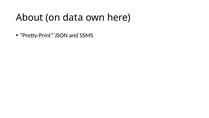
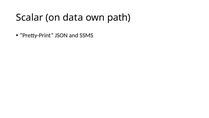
About: About -> Scalar (29, 18)
here: here -> path (119, 18)
